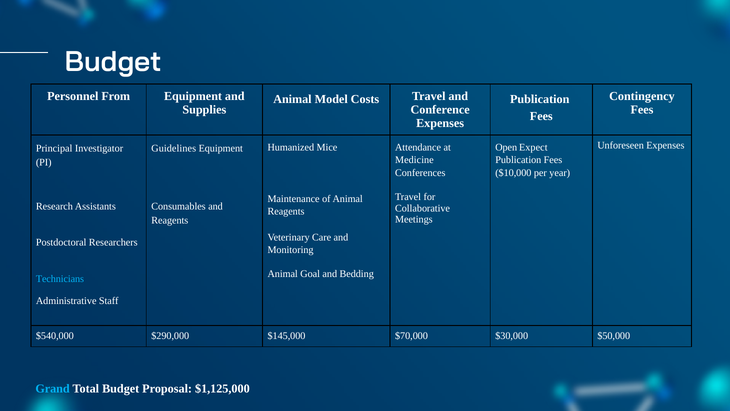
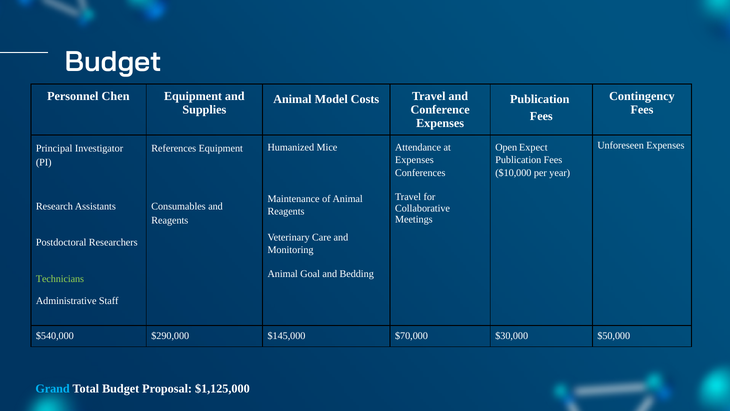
From: From -> Chen (116, 96)
Guidelines: Guidelines -> References (174, 148)
Medicine: Medicine -> Expenses (414, 160)
Technicians colour: light blue -> light green (60, 278)
